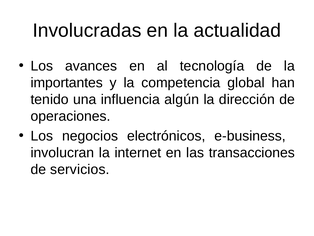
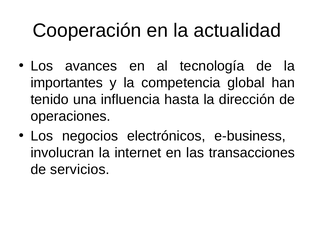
Involucradas: Involucradas -> Cooperación (87, 30)
algún: algún -> hasta (182, 99)
